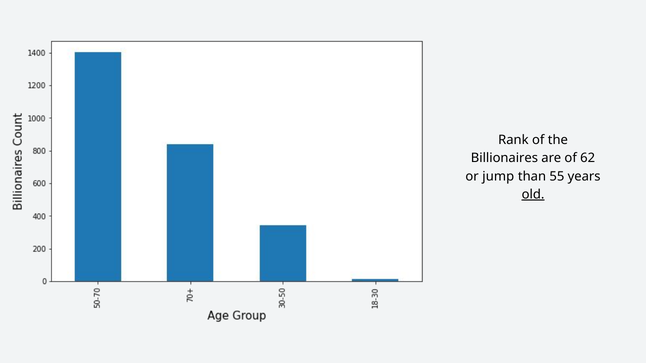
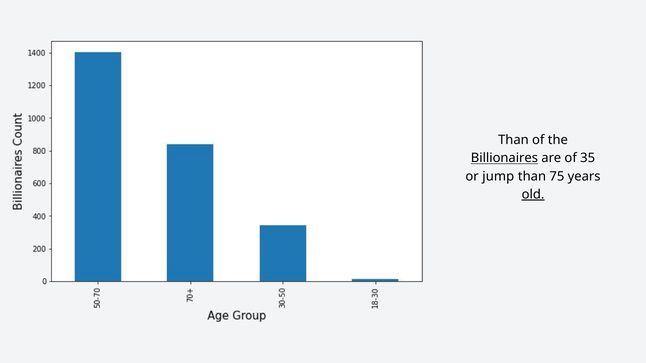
Rank: Rank -> Than (513, 140)
Billionaires underline: none -> present (504, 158)
62: 62 -> 35 (588, 158)
55: 55 -> 75 (557, 177)
